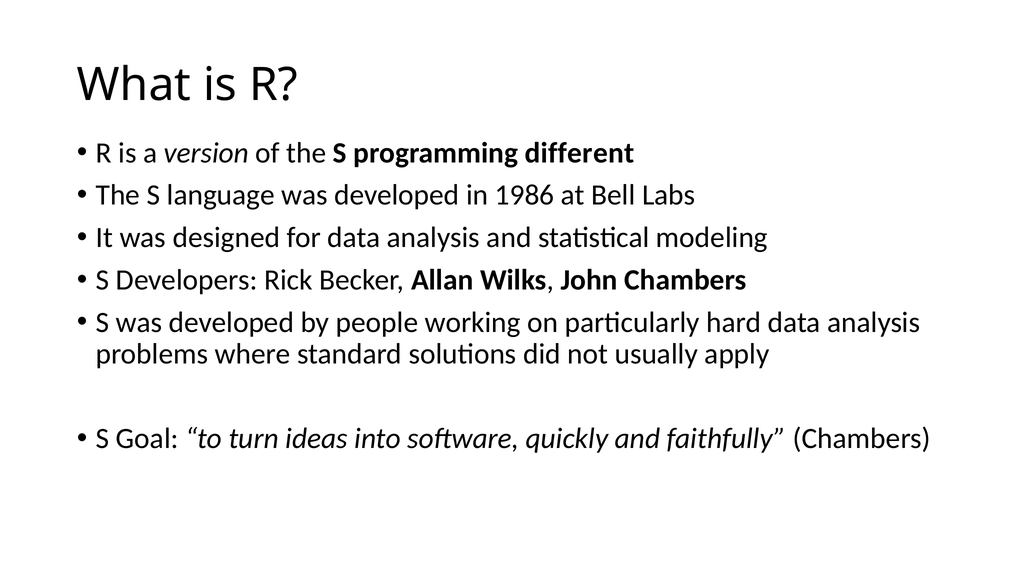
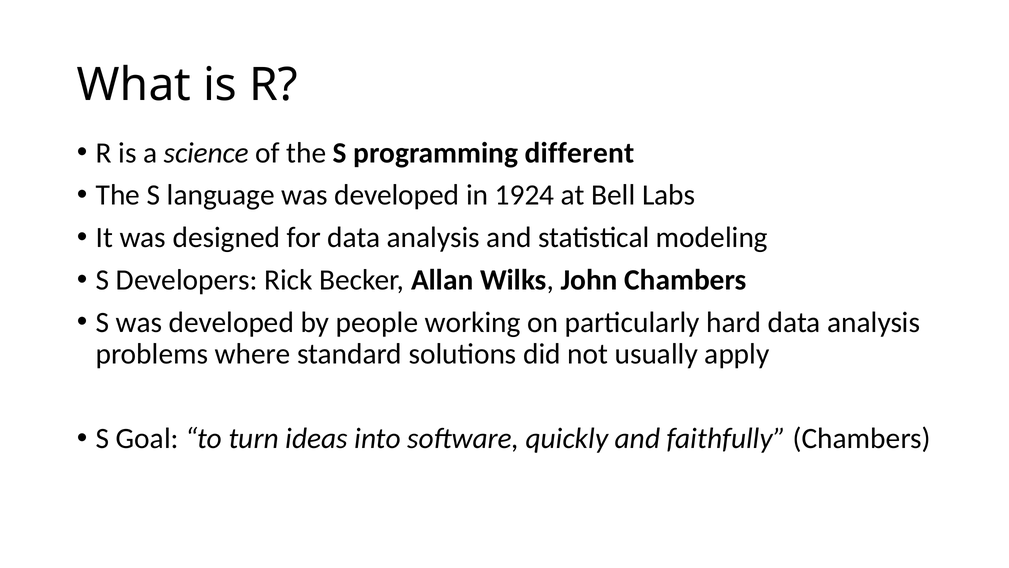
version: version -> science (206, 153)
1986: 1986 -> 1924 (525, 195)
